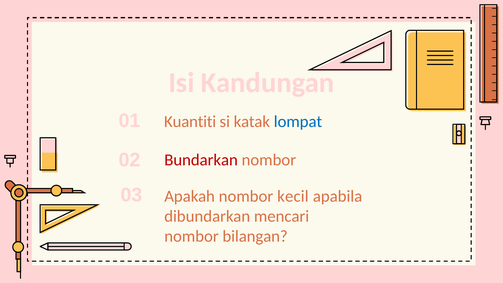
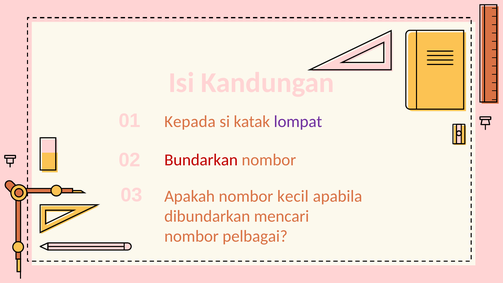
Kuantiti: Kuantiti -> Kepada (190, 122)
lompat colour: blue -> purple (298, 122)
bilangan: bilangan -> pelbagai (255, 236)
